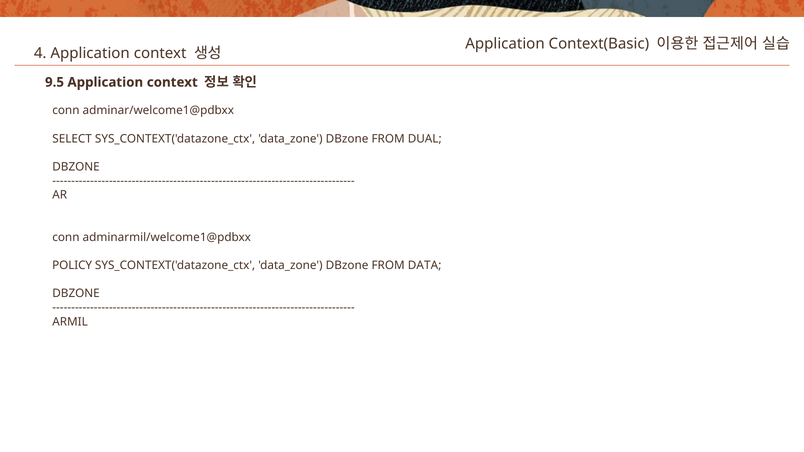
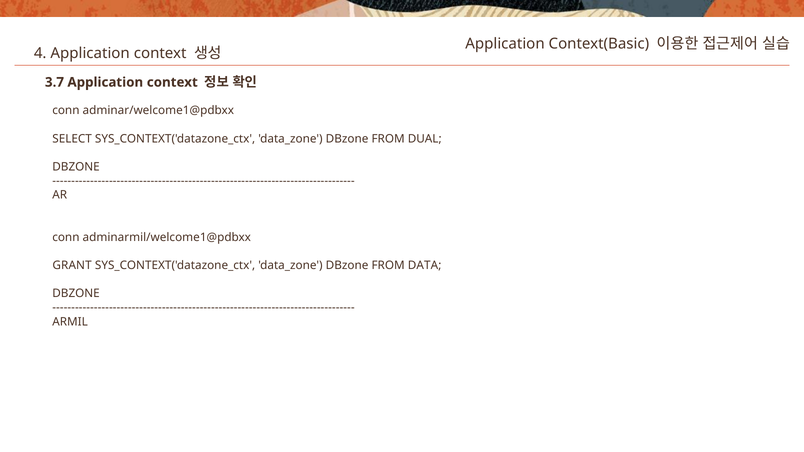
9.5: 9.5 -> 3.7 (54, 82)
POLICY: POLICY -> GRANT (72, 266)
